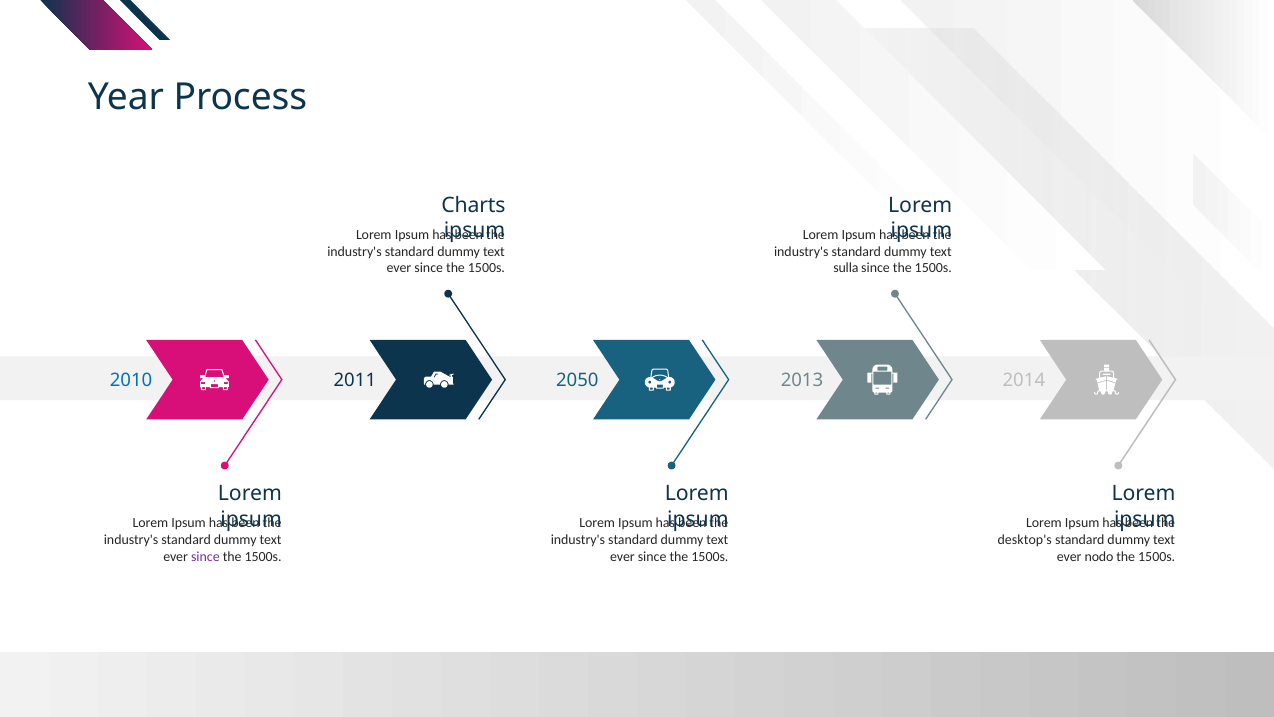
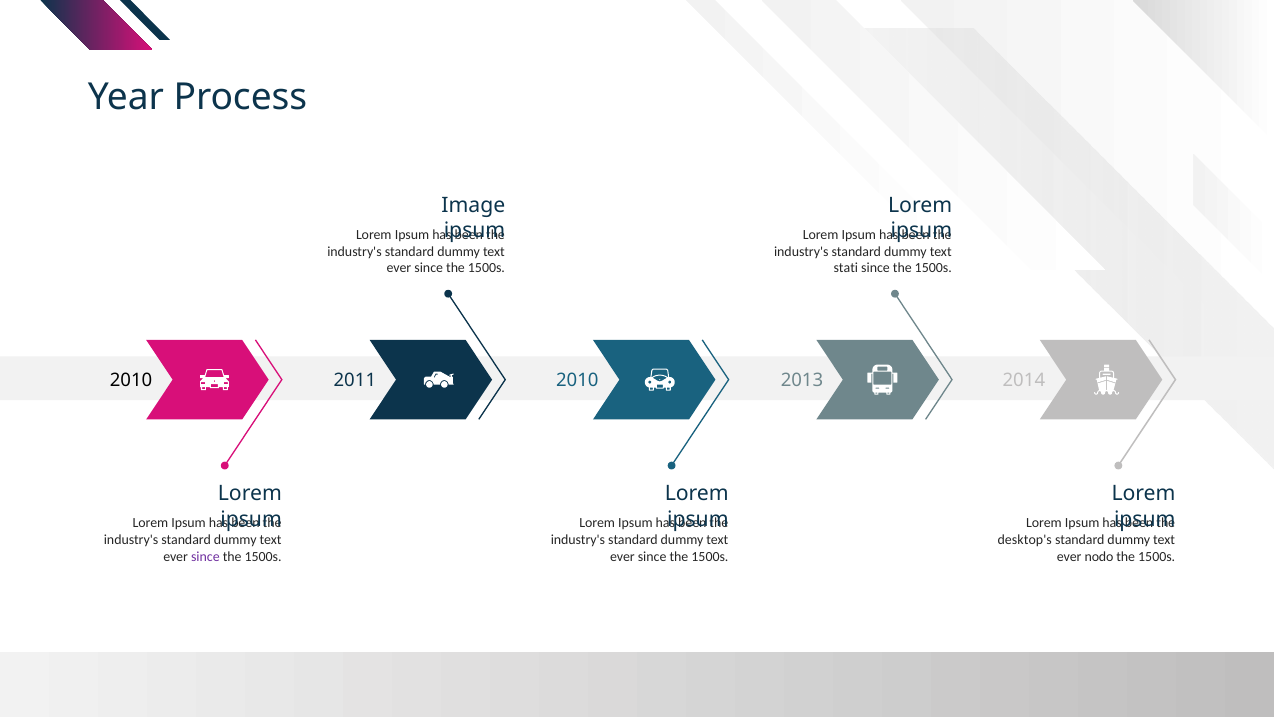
Charts: Charts -> Image (473, 205)
sulla: sulla -> stati (846, 268)
2010 colour: blue -> black (131, 380)
2011 2050: 2050 -> 2010 (577, 380)
